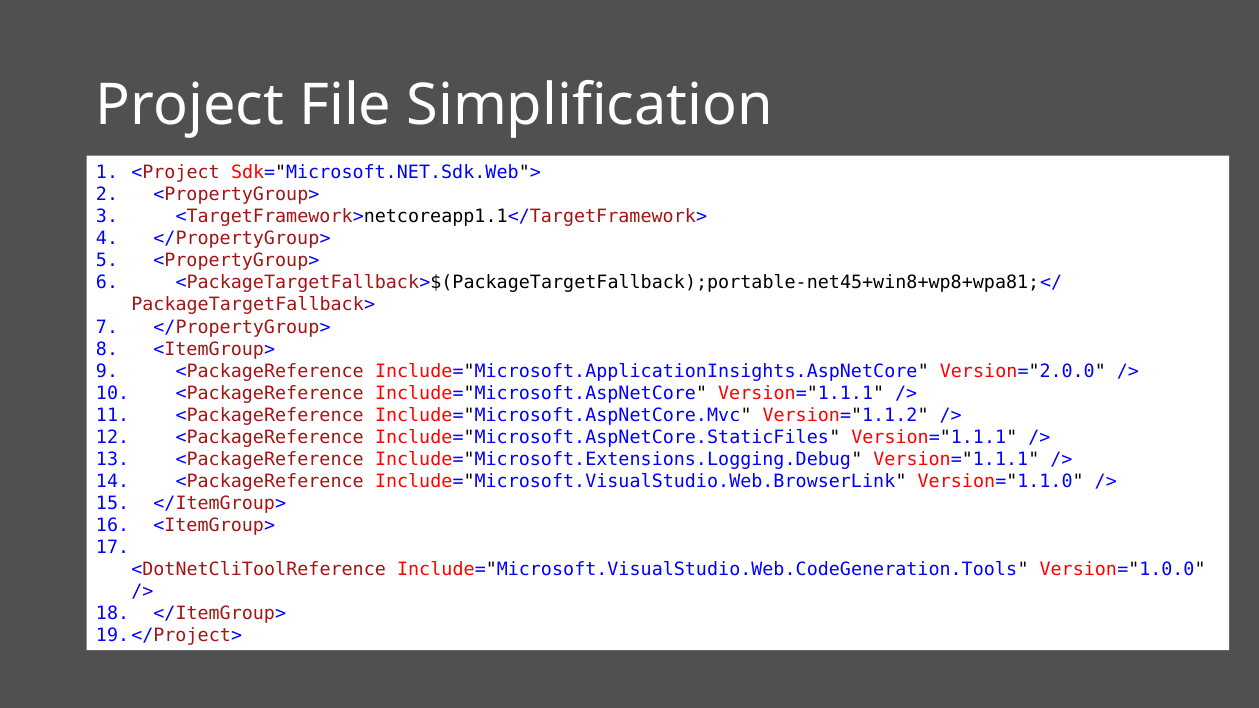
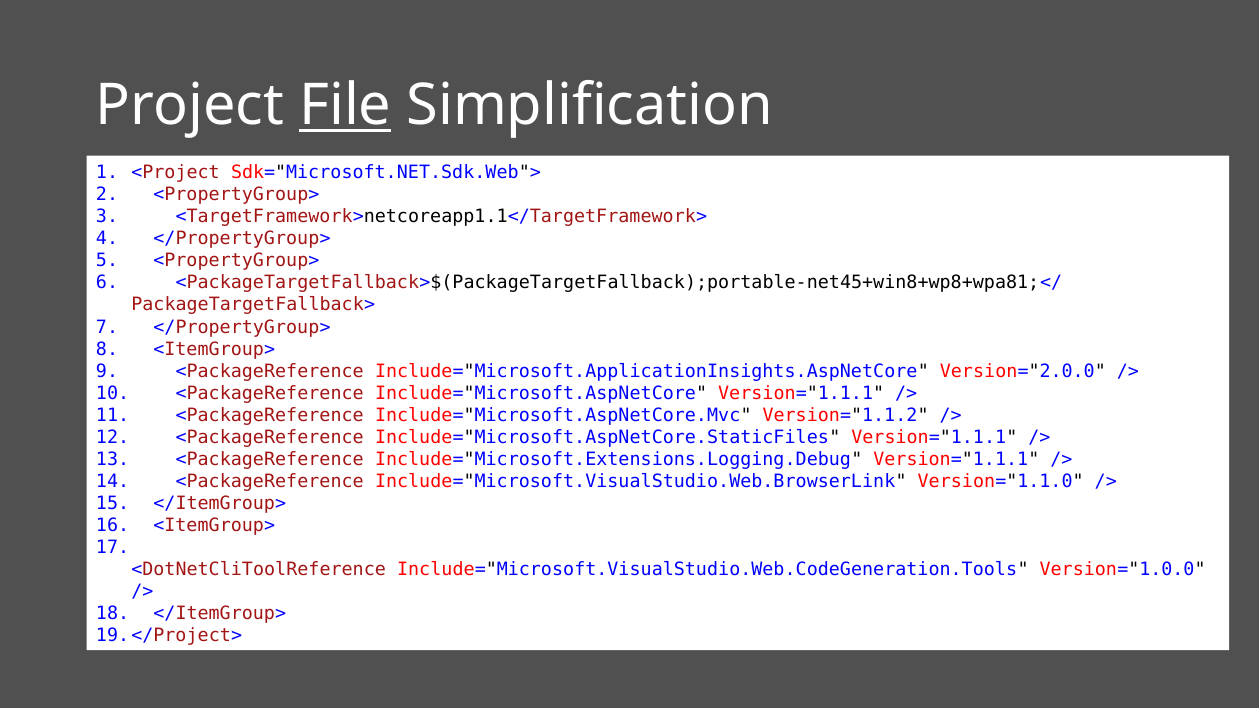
File underline: none -> present (345, 106)
